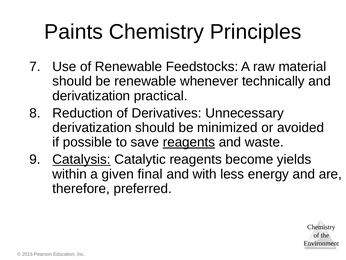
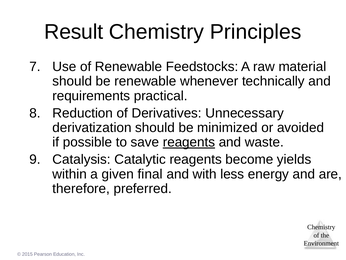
Paints: Paints -> Result (74, 32)
derivatization: derivatization -> requirements (91, 96)
Catalysis underline: present -> none (82, 159)
